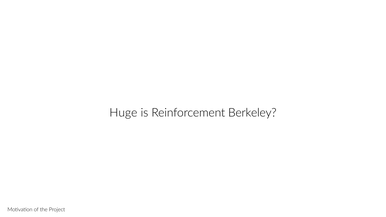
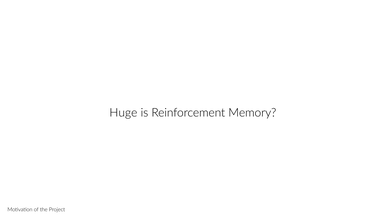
Berkeley: Berkeley -> Memory (252, 113)
